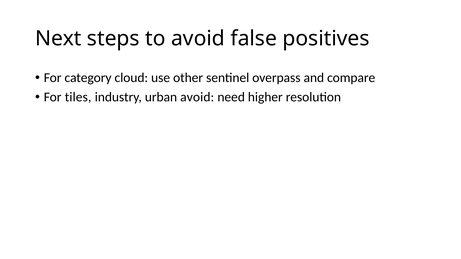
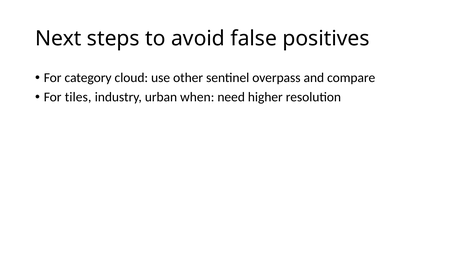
urban avoid: avoid -> when (197, 97)
